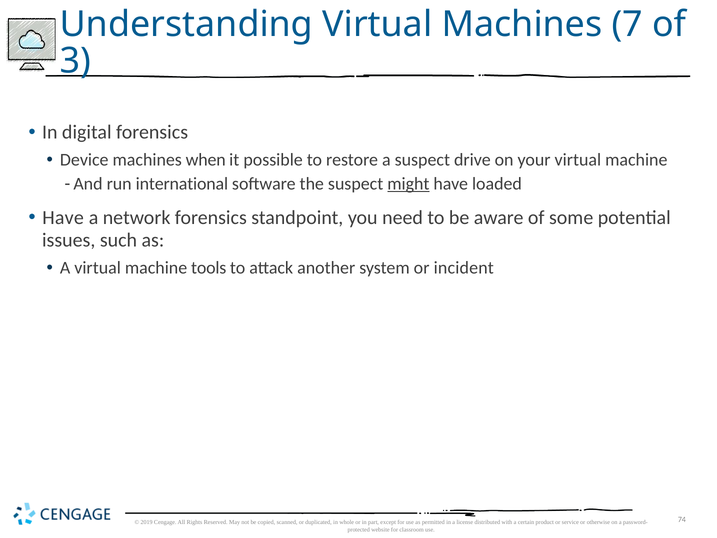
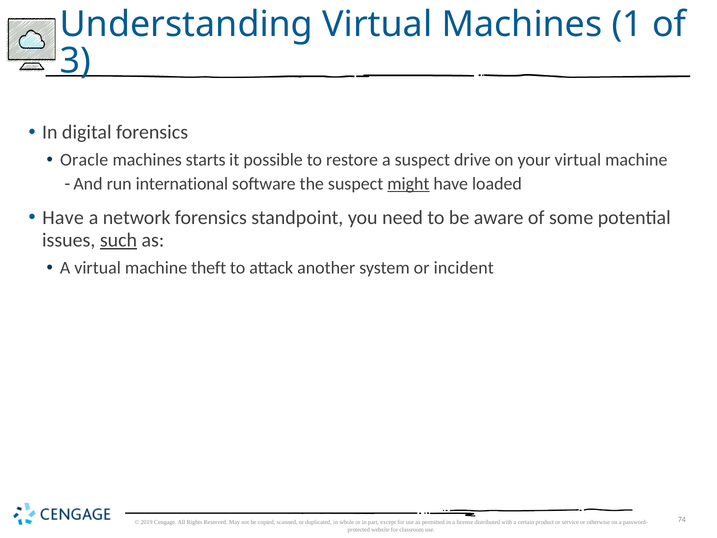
7: 7 -> 1 (627, 24)
Device: Device -> Oracle (84, 160)
when: when -> starts (206, 160)
such underline: none -> present (118, 240)
tools: tools -> theft (209, 268)
